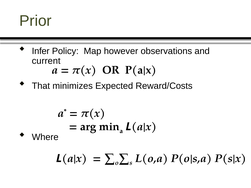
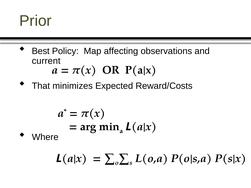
Infer: Infer -> Best (41, 51)
however: however -> affecting (121, 51)
